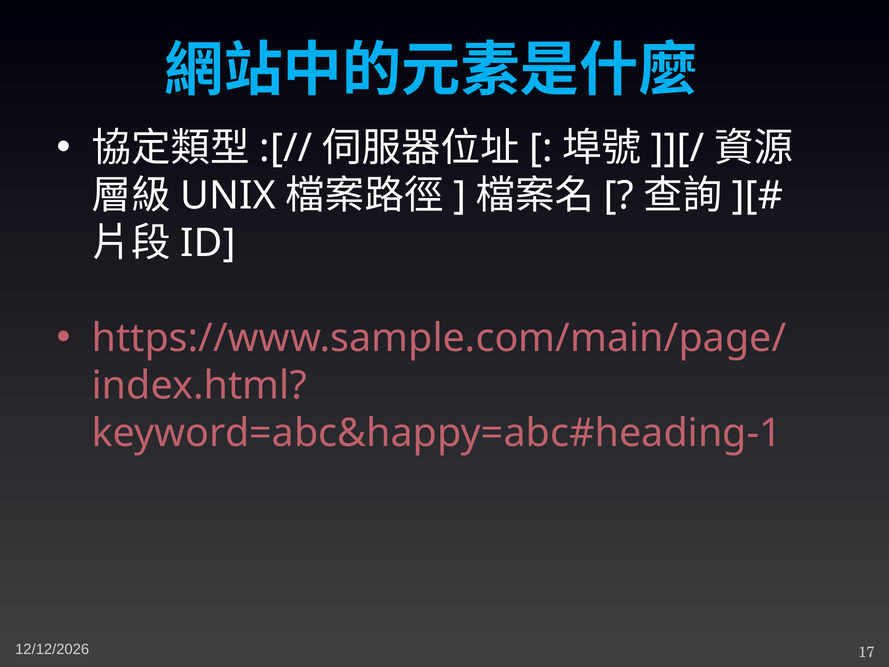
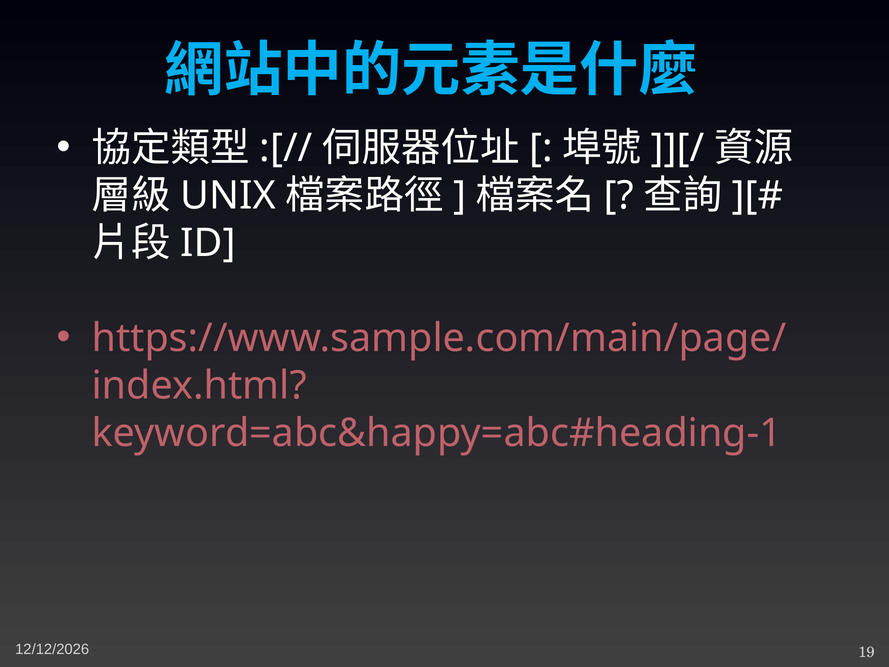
17: 17 -> 19 (866, 652)
